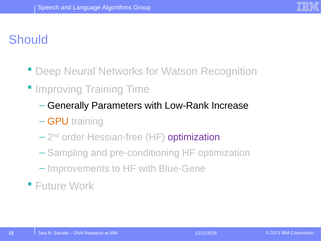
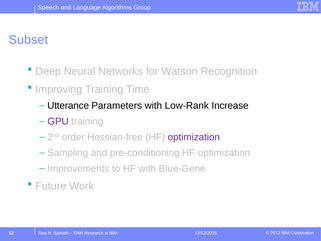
Should: Should -> Subset (28, 40)
Generally: Generally -> Utterance (68, 106)
GPU colour: orange -> purple (58, 121)
